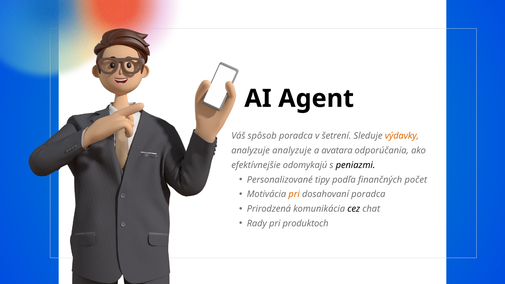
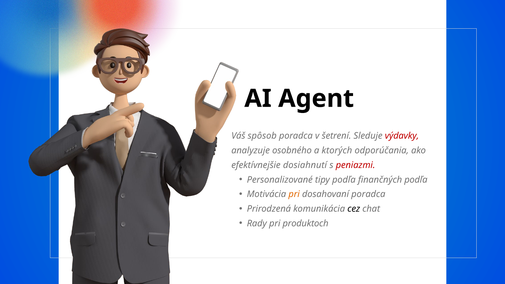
výdavky colour: orange -> red (402, 136)
analyzuje analyzuje: analyzuje -> osobného (292, 151)
avatara: avatara -> ktorých (337, 151)
odomykajú: odomykajú -> dosiahnutí (305, 165)
peniazmi colour: black -> red (355, 165)
finančných počet: počet -> podľa (416, 180)
